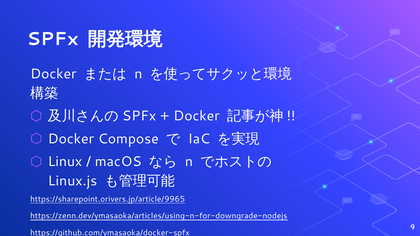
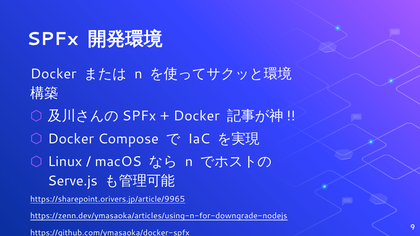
Linux.js: Linux.js -> Serve.js (73, 181)
